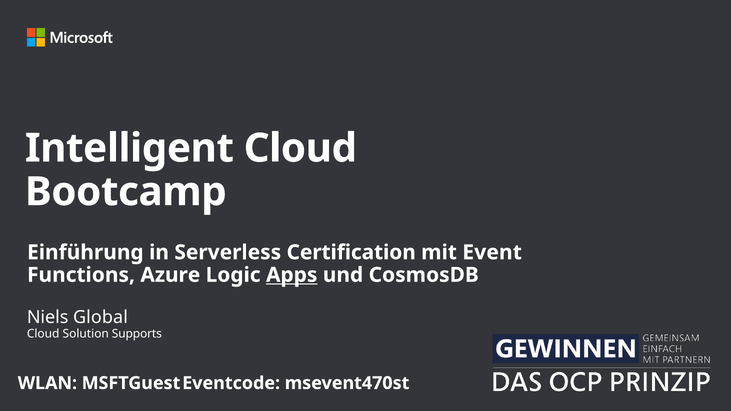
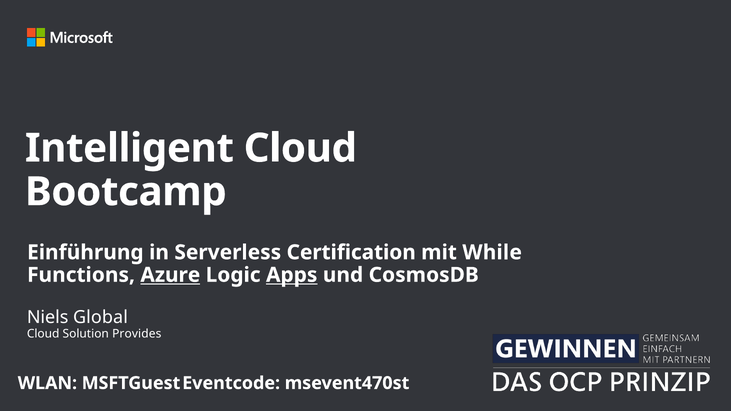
Event: Event -> While (492, 252)
Azure underline: none -> present (170, 275)
Supports: Supports -> Provides (137, 334)
